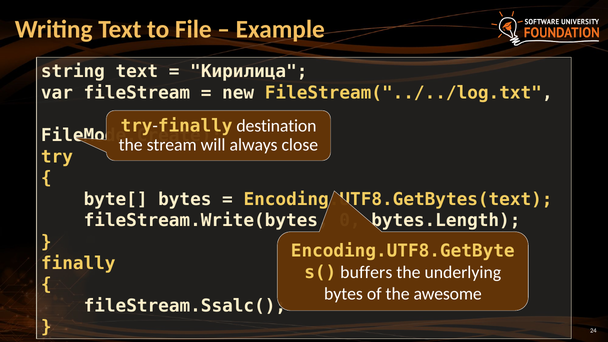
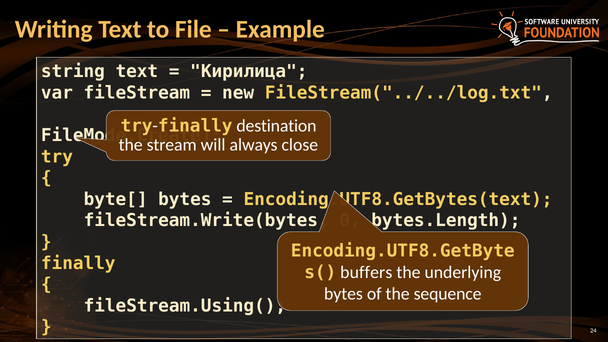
awesome: awesome -> sequence (448, 294)
fileStream.Ssalc(: fileStream.Ssalc( -> fileStream.Using( (185, 306)
